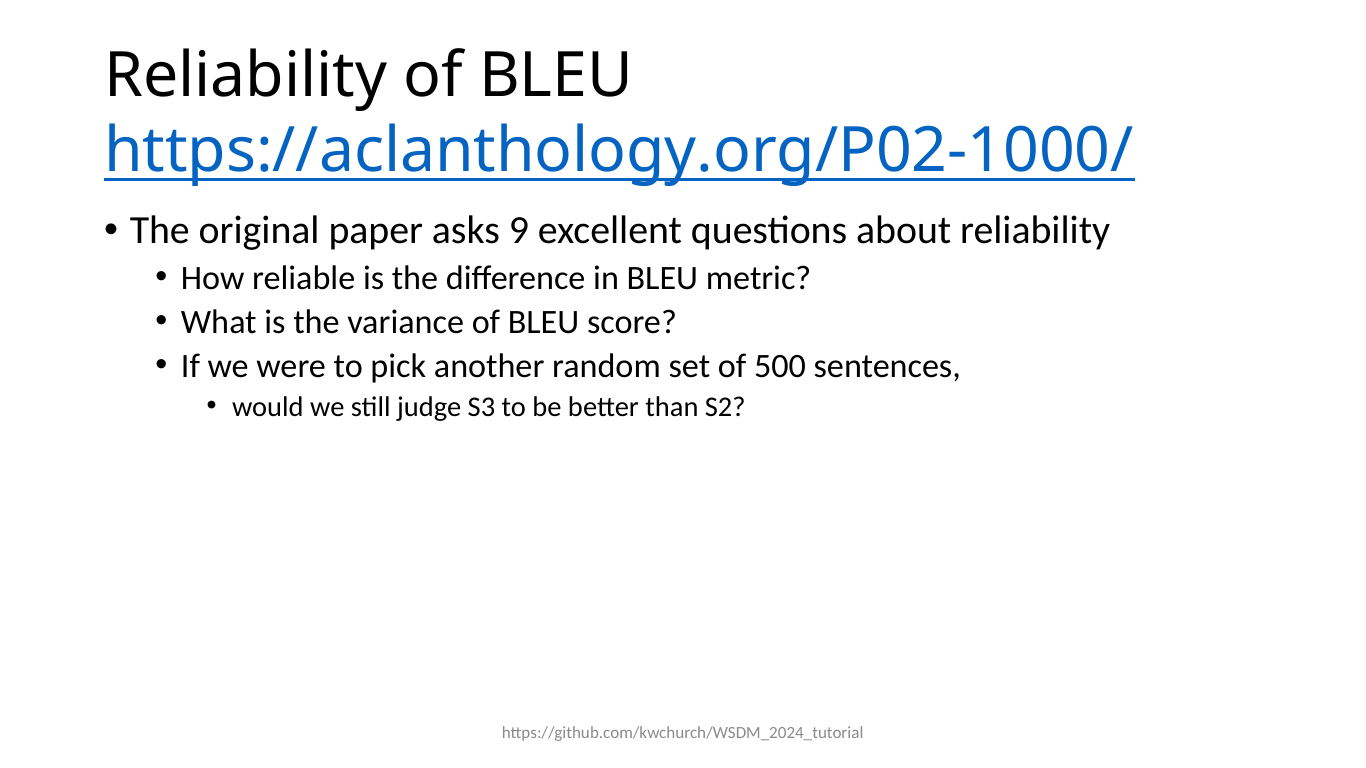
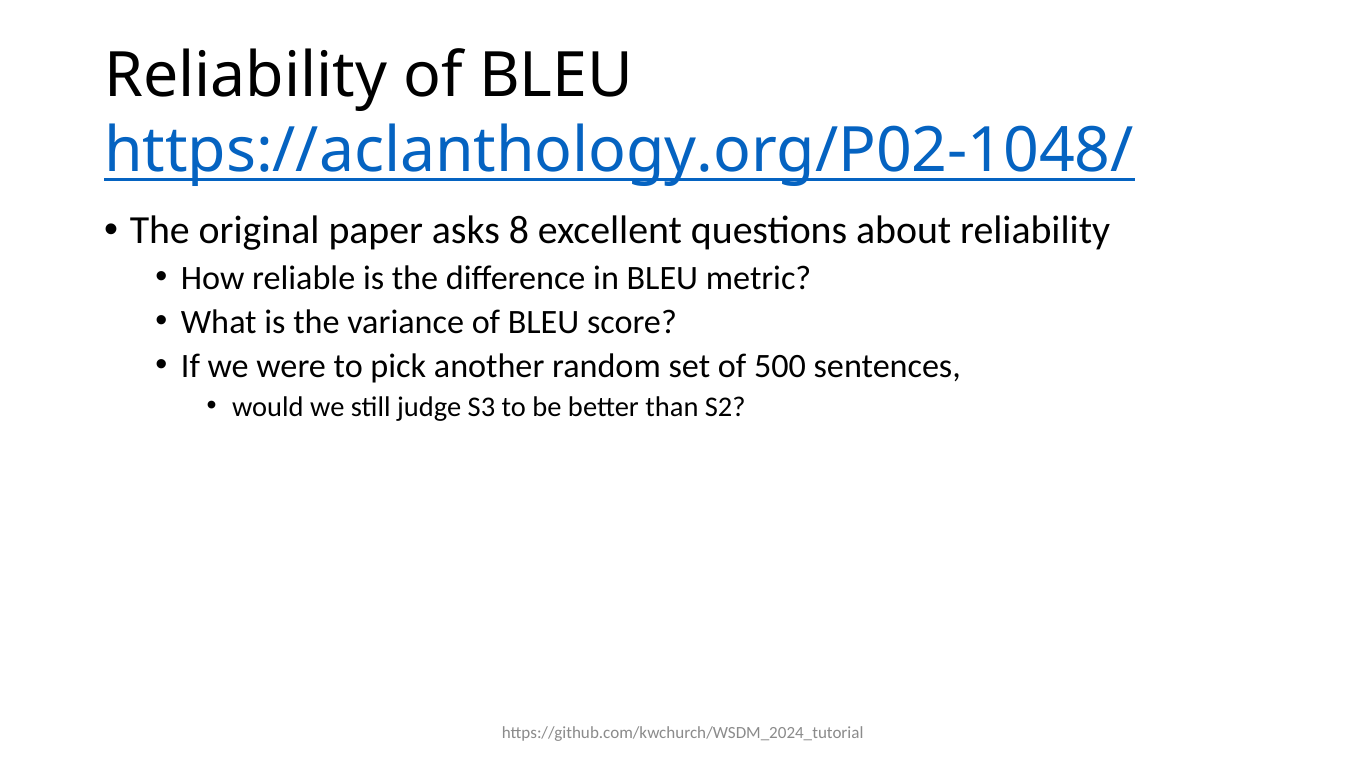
https://aclanthology.org/P02-1000/: https://aclanthology.org/P02-1000/ -> https://aclanthology.org/P02-1048/ (619, 151)
9: 9 -> 8 (519, 231)
